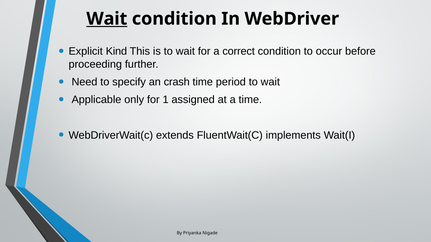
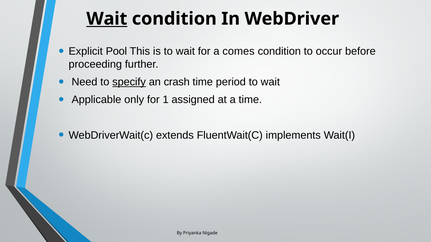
Kind: Kind -> Pool (116, 51)
correct: correct -> comes (239, 51)
specify underline: none -> present (129, 82)
